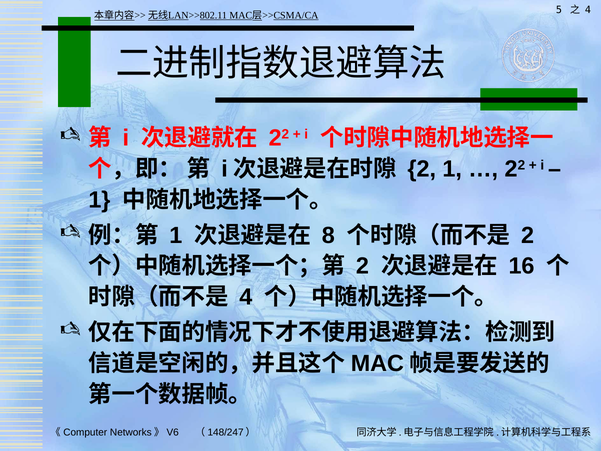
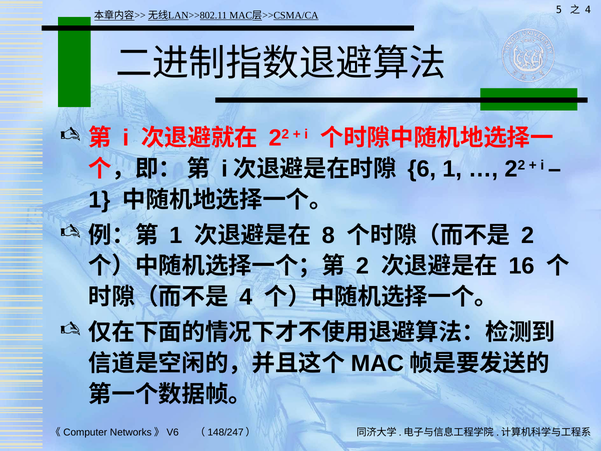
2: 2 -> 6 (422, 169)
